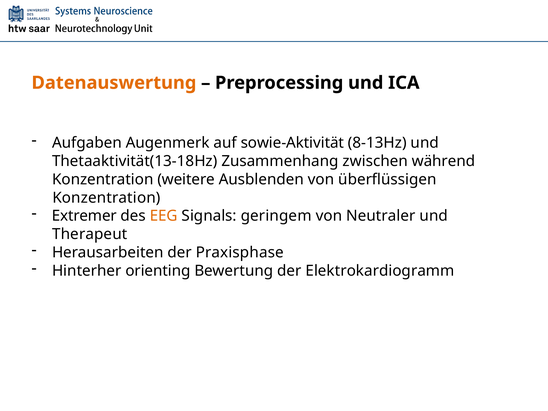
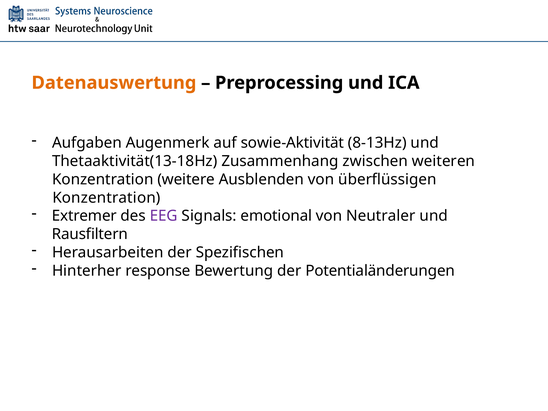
während: während -> weiteren (443, 161)
EEG colour: orange -> purple (164, 216)
geringem: geringem -> emotional (276, 216)
Therapeut: Therapeut -> Rausfiltern (90, 234)
Praxisphase: Praxisphase -> Spezifischen (240, 253)
orienting: orienting -> response (158, 271)
Elektrokardiogramm: Elektrokardiogramm -> Potentialänderungen (380, 271)
